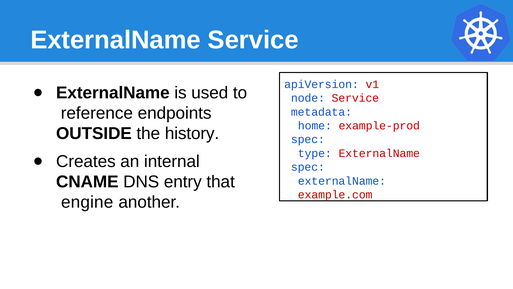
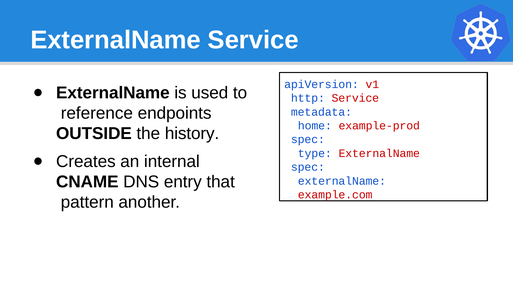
node: node -> http (308, 98)
engine: engine -> pattern (87, 202)
